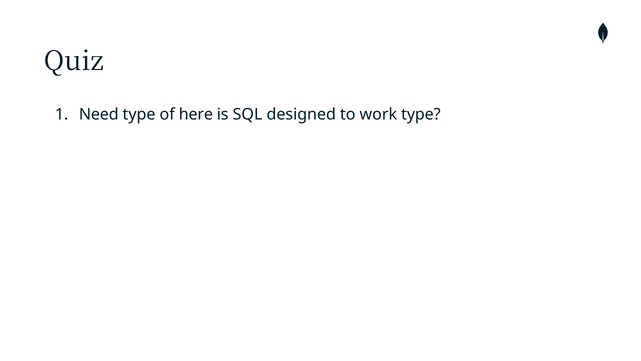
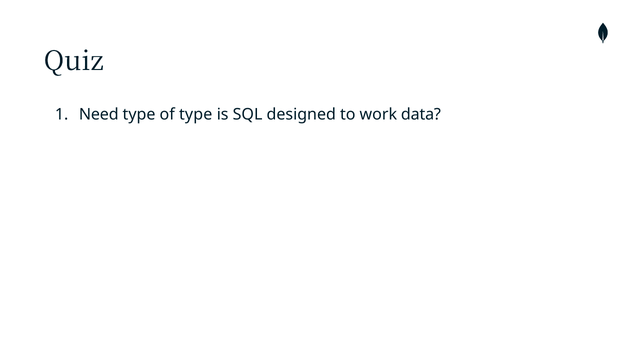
of here: here -> type (196, 115)
work type: type -> data (421, 115)
